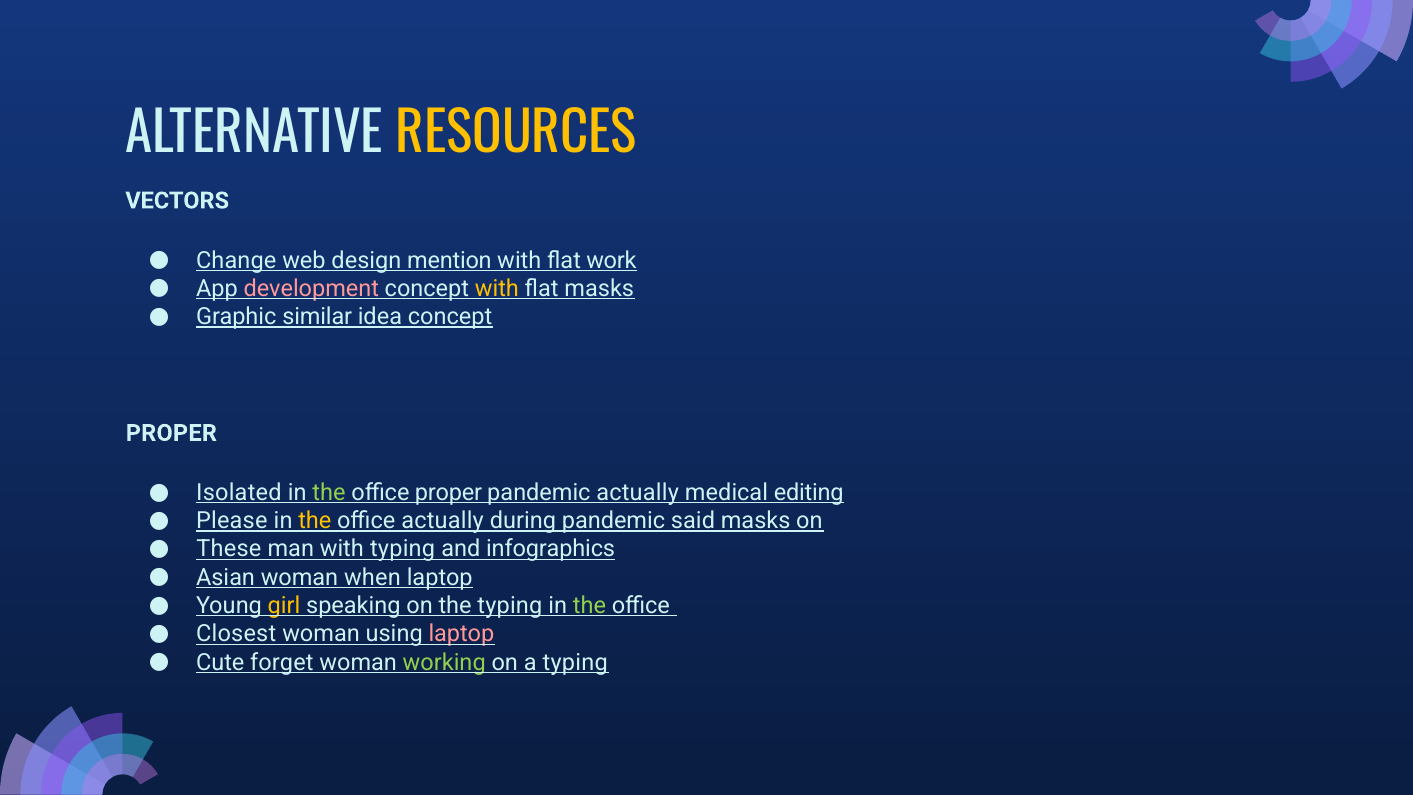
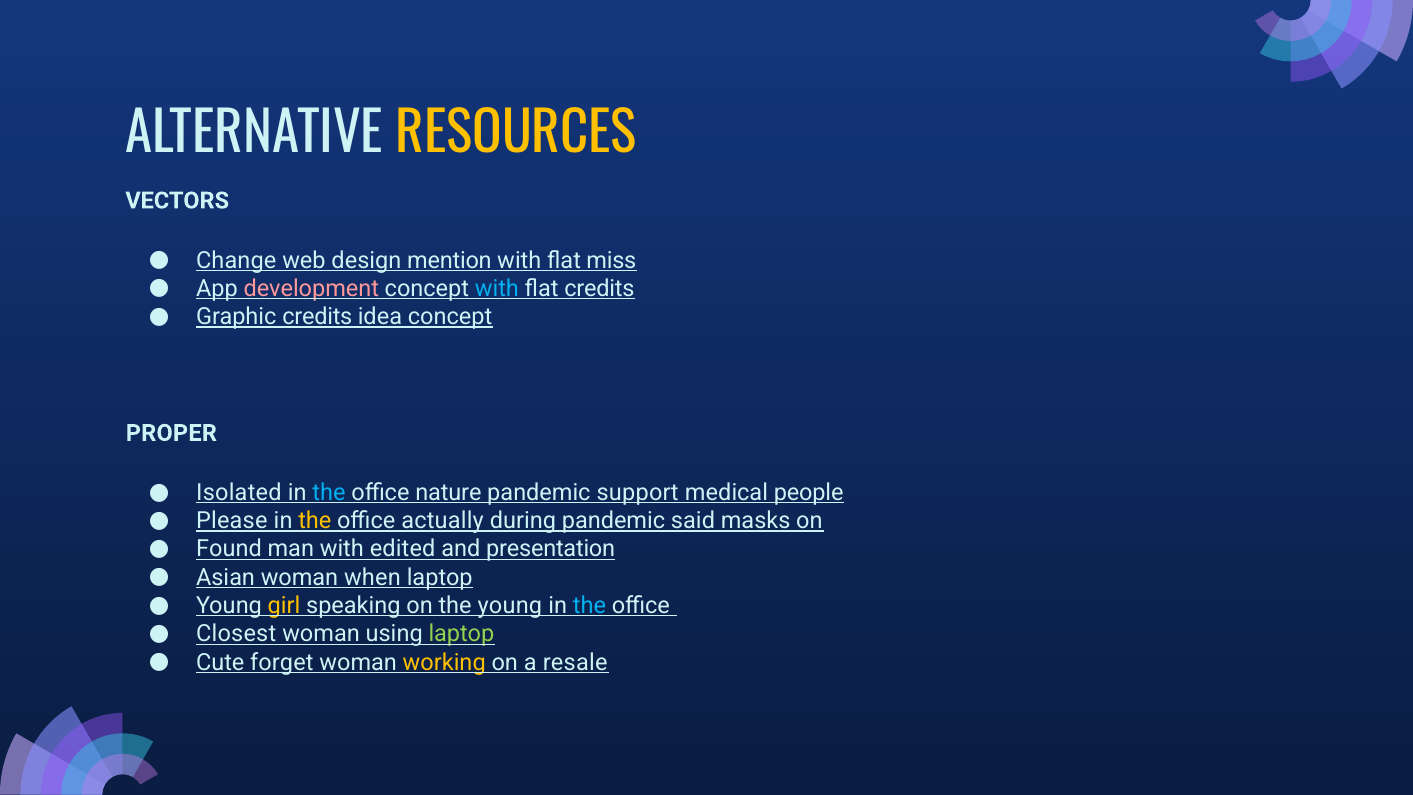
work: work -> miss (611, 260)
with colour: yellow -> light blue (497, 289)
flat masks: masks -> credits (599, 289)
Graphic similar: similar -> credits (317, 317)
the colour: light green -> light blue (329, 493)
office proper: proper -> nature (448, 493)
pandemic actually: actually -> support (638, 493)
editing: editing -> people (809, 493)
These: These -> Found (229, 549)
with typing: typing -> edited (403, 549)
infographics: infographics -> presentation (551, 549)
the typing: typing -> young (510, 606)
the colour: light green -> light blue (589, 606)
laptop colour: pink -> light green (461, 634)
working colour: light green -> yellow (444, 662)
a typing: typing -> resale (575, 662)
